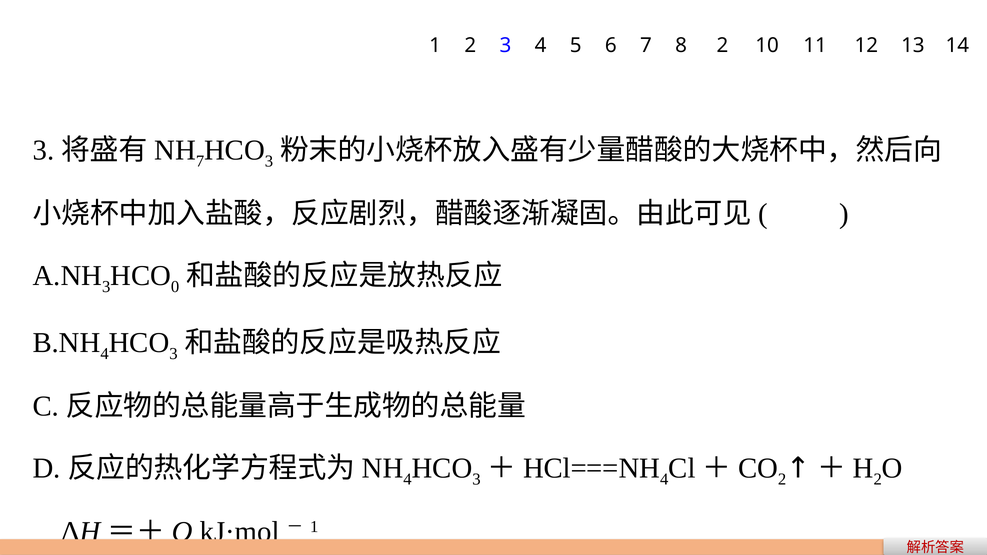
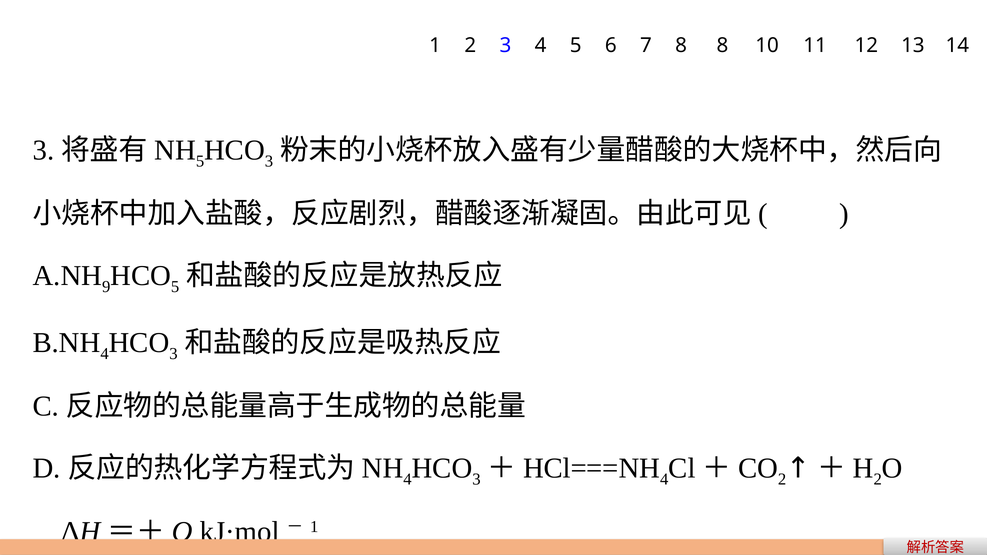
8 2: 2 -> 8 (722, 46)
7: 7 -> 5 (200, 162)
3: 3 -> 9 (106, 287)
0: 0 -> 5 (175, 287)
